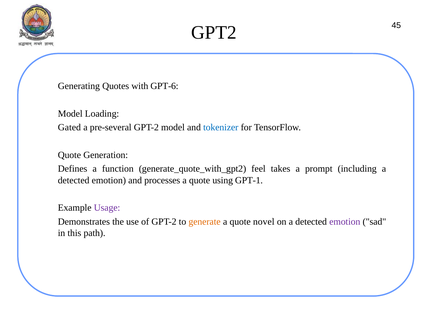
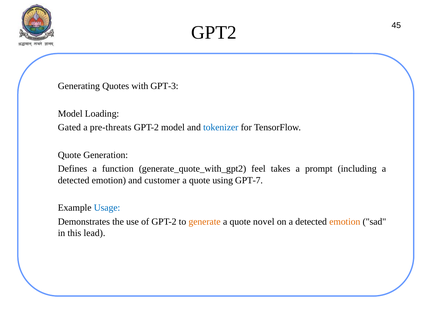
GPT-6: GPT-6 -> GPT-3 (164, 86)
pre-several: pre-several -> pre-threats (111, 127)
processes: processes -> customer (162, 180)
GPT-1: GPT-1 -> GPT-7 (249, 180)
Usage colour: purple -> blue (107, 208)
emotion colour: purple -> orange (345, 222)
path: path -> lead (94, 233)
